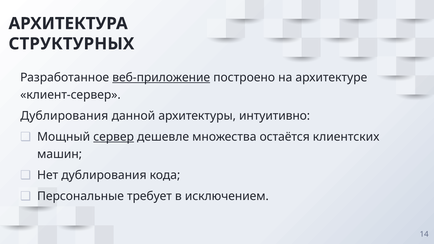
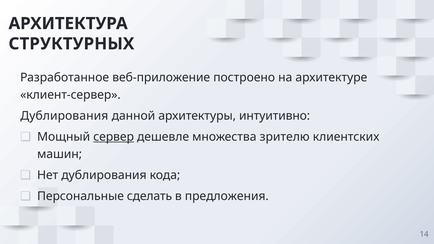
веб-приложение underline: present -> none (161, 78)
остаётся: остаётся -> зрителю (285, 137)
требует: требует -> сделать (149, 196)
исключением: исключением -> предложения (227, 196)
